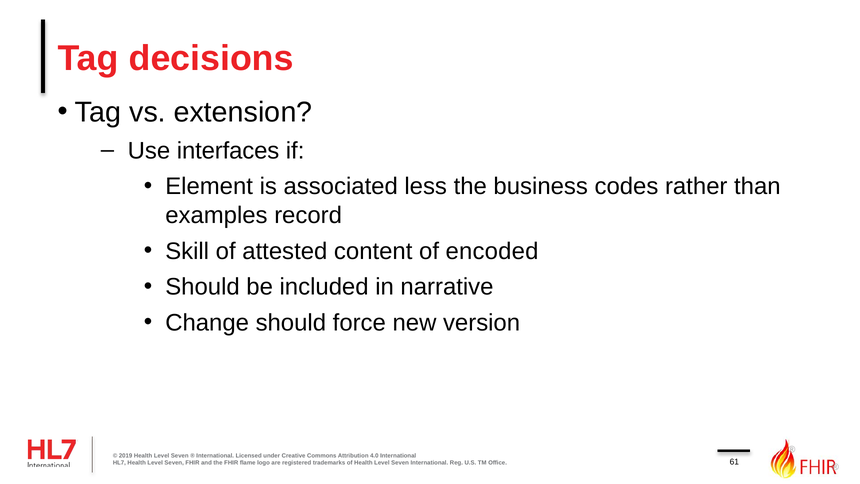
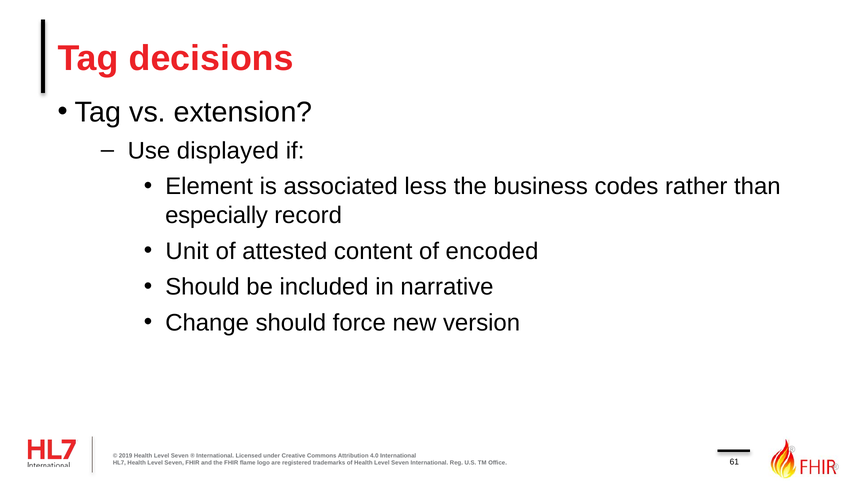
interfaces: interfaces -> displayed (228, 151)
examples: examples -> especially (217, 215)
Skill: Skill -> Unit (187, 251)
